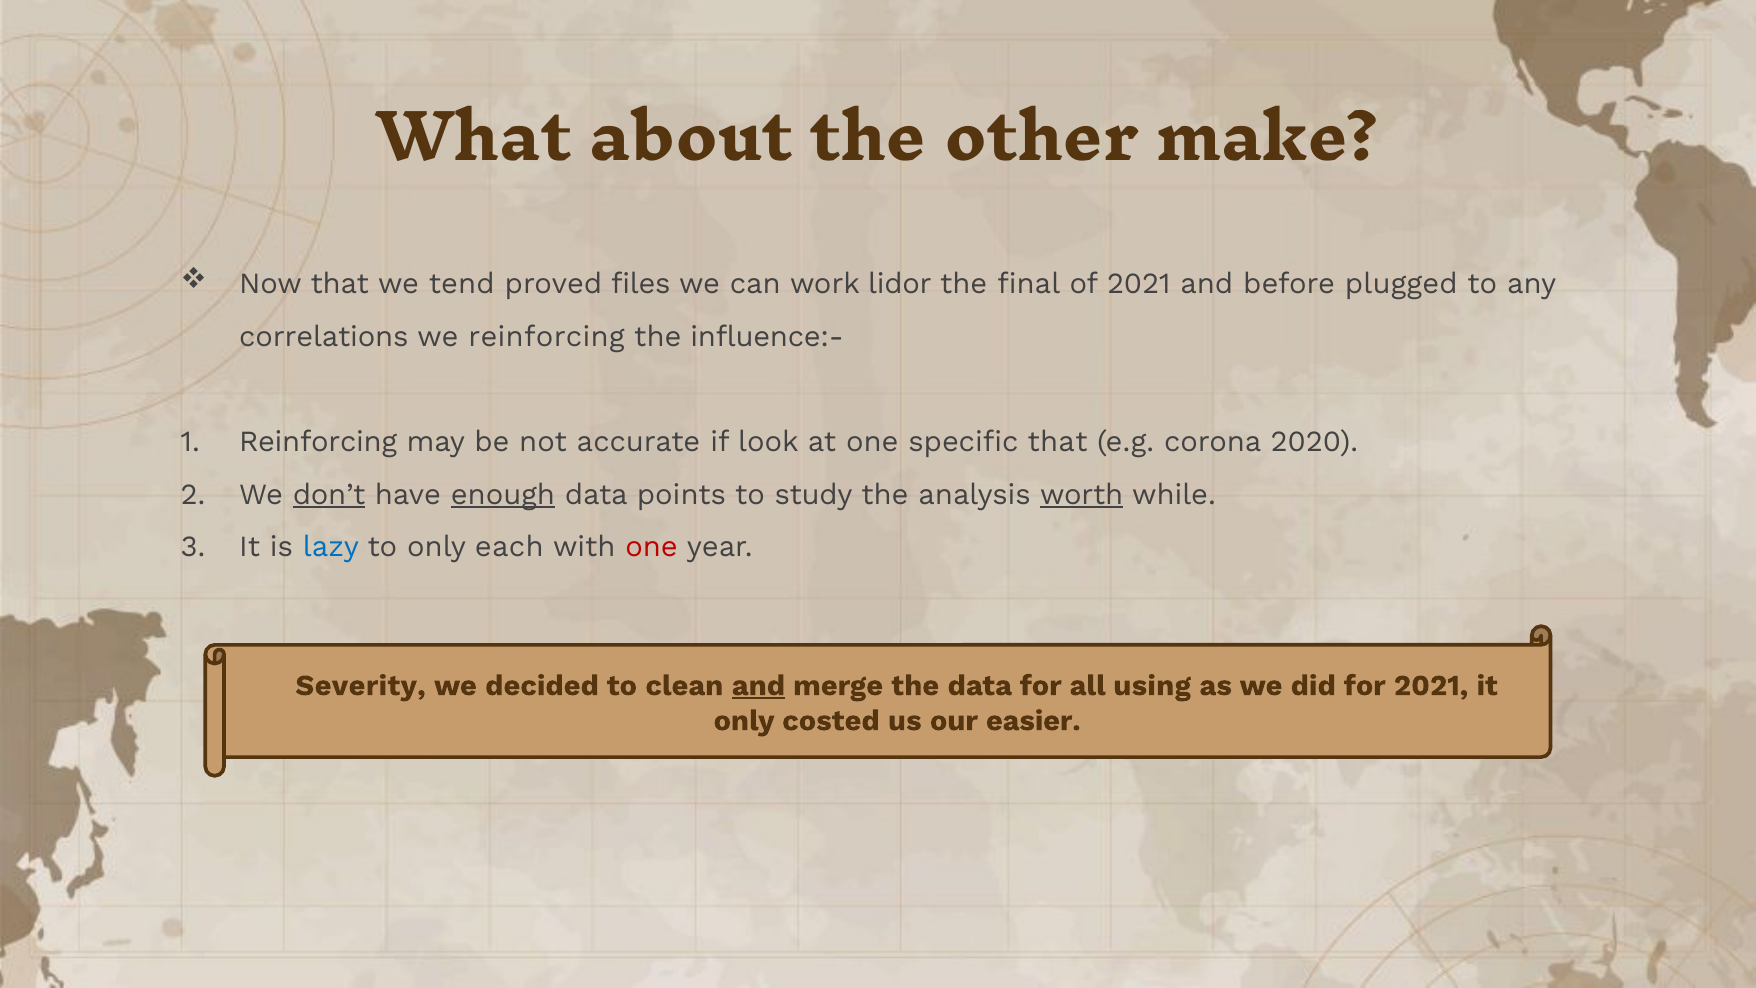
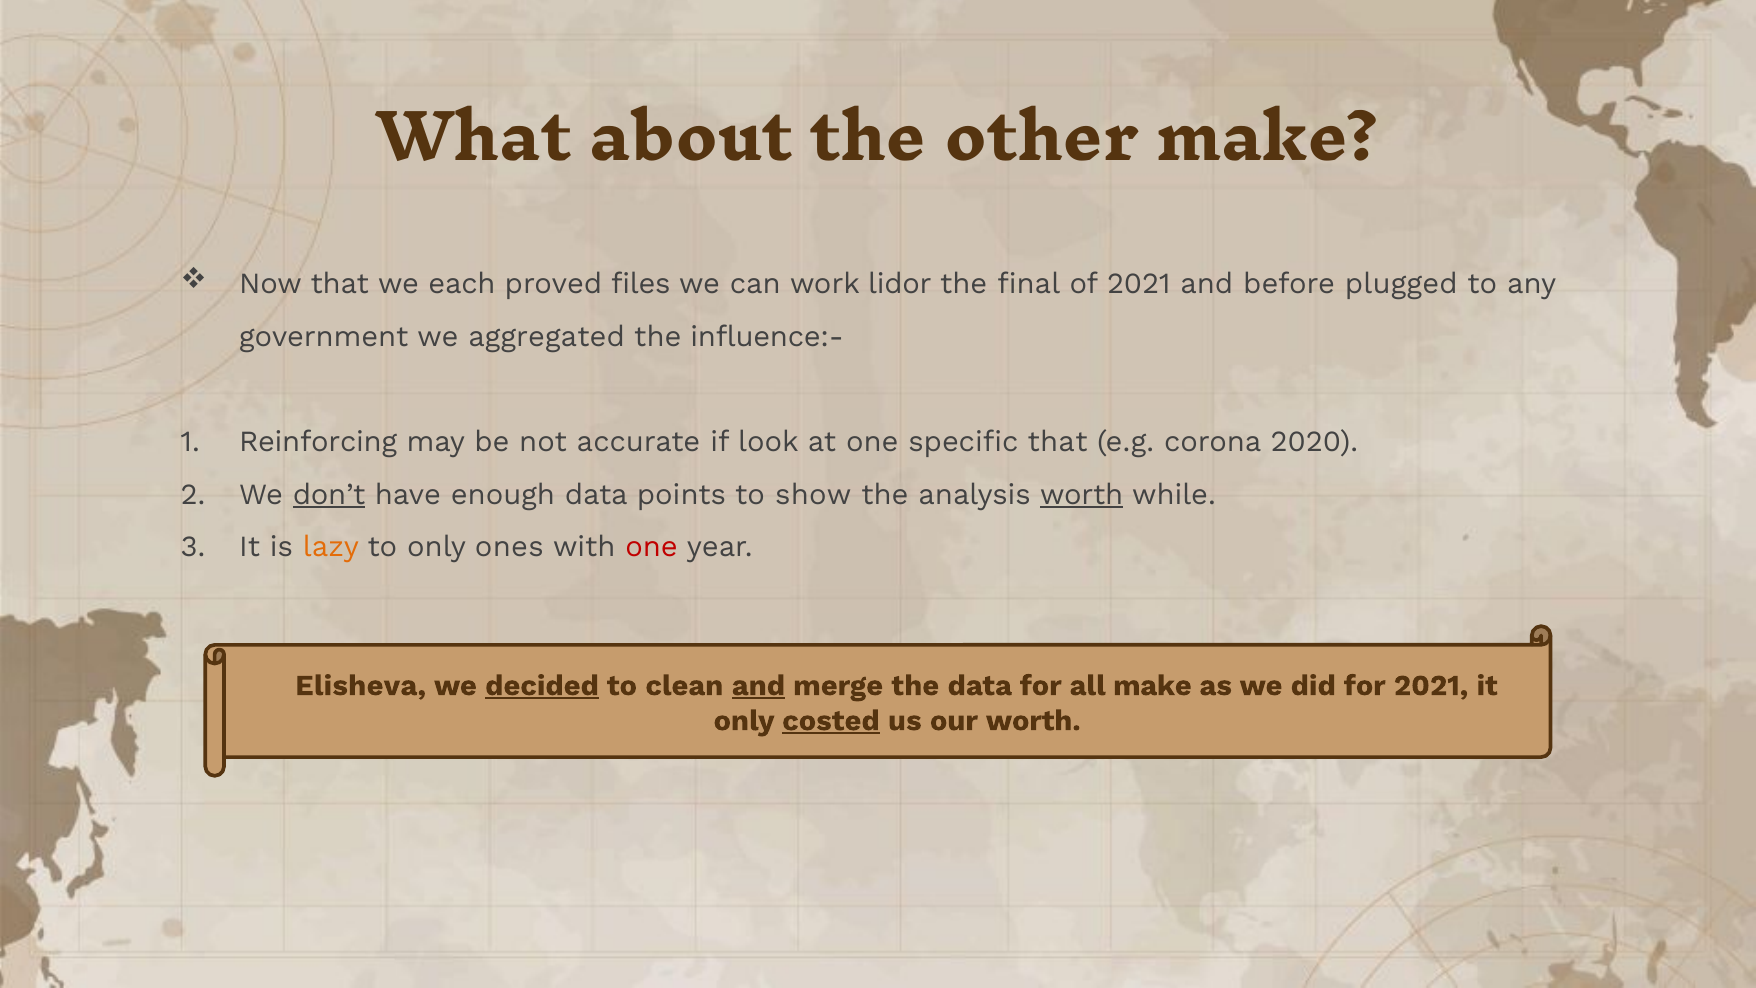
tend: tend -> each (462, 284)
correlations: correlations -> government (324, 336)
we reinforcing: reinforcing -> aggregated (547, 336)
enough underline: present -> none (503, 494)
study: study -> show (813, 494)
lazy colour: blue -> orange (331, 547)
each: each -> ones (509, 547)
Severity: Severity -> Elisheva (361, 685)
decided underline: none -> present (542, 685)
all using: using -> make (1152, 685)
costed underline: none -> present (831, 720)
our easier: easier -> worth (1033, 720)
